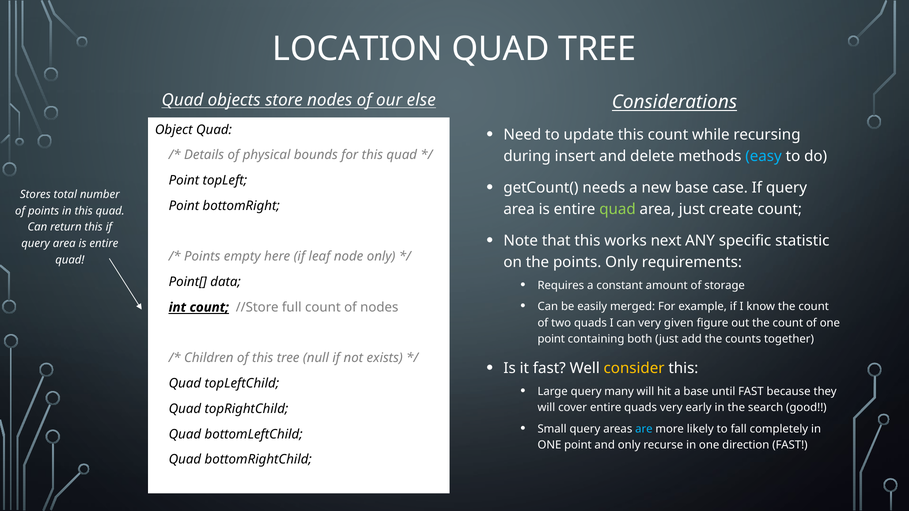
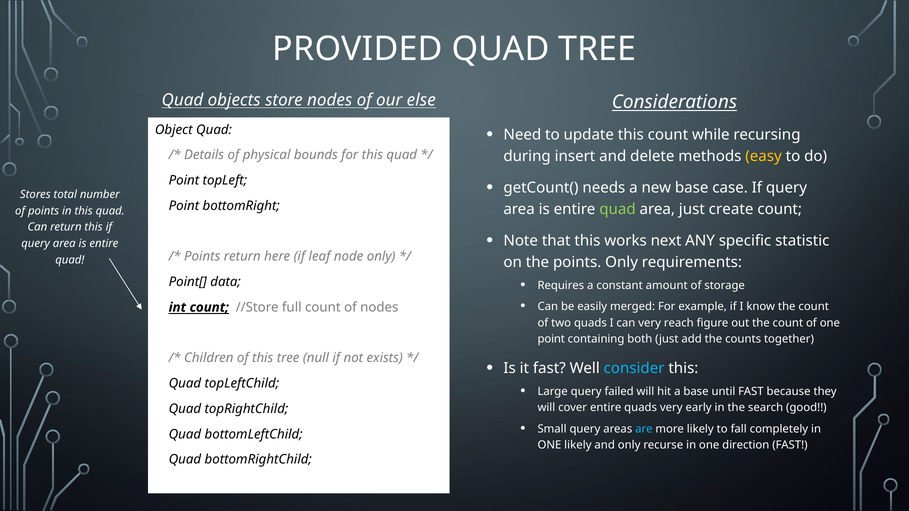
LOCATION: LOCATION -> PROVIDED (358, 49)
easy colour: light blue -> yellow (764, 156)
Points empty: empty -> return (242, 257)
given: given -> reach (679, 323)
consider colour: yellow -> light blue (634, 369)
many: many -> failed (619, 392)
point: point -> likely (578, 445)
